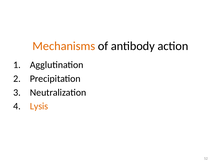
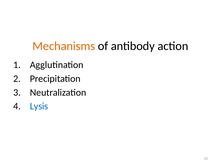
Lysis colour: orange -> blue (39, 106)
